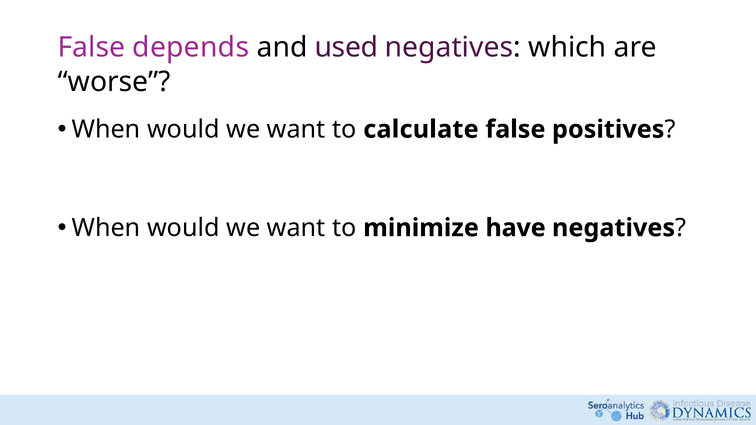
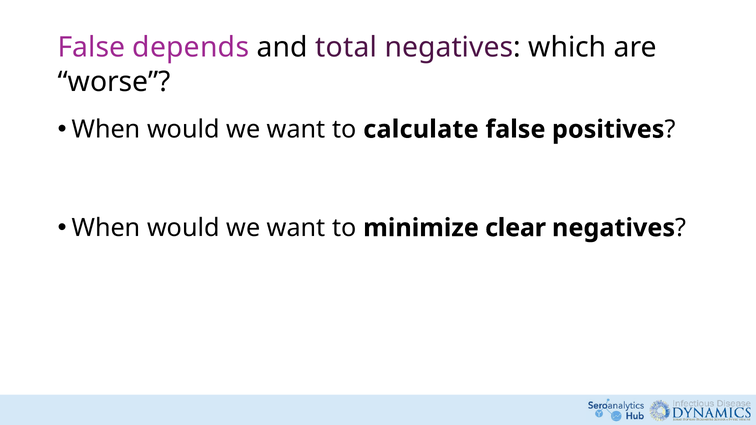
used: used -> total (346, 47)
have: have -> clear (516, 228)
